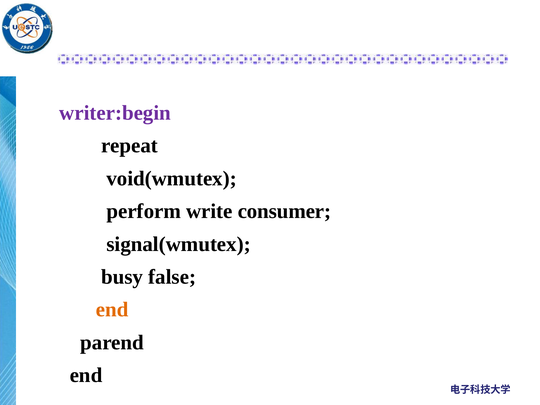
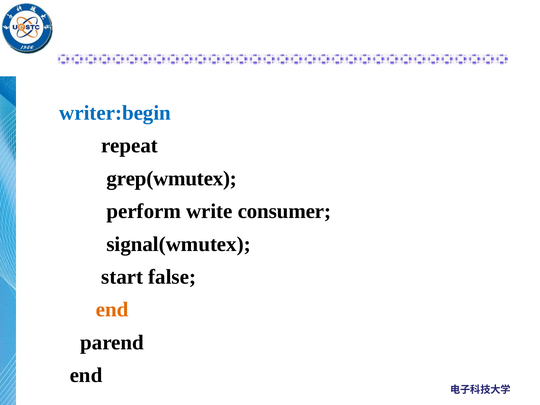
writer:begin colour: purple -> blue (115, 113)
void(wmutex: void(wmutex -> grep(wmutex (172, 178)
busy: busy -> start (122, 277)
